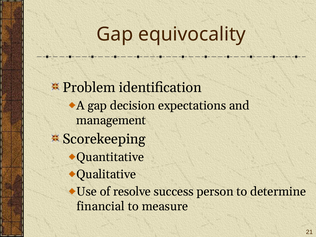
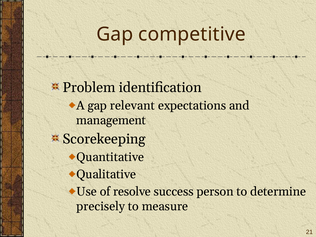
equivocality: equivocality -> competitive (192, 34)
decision: decision -> relevant (132, 106)
financial: financial -> precisely (101, 206)
